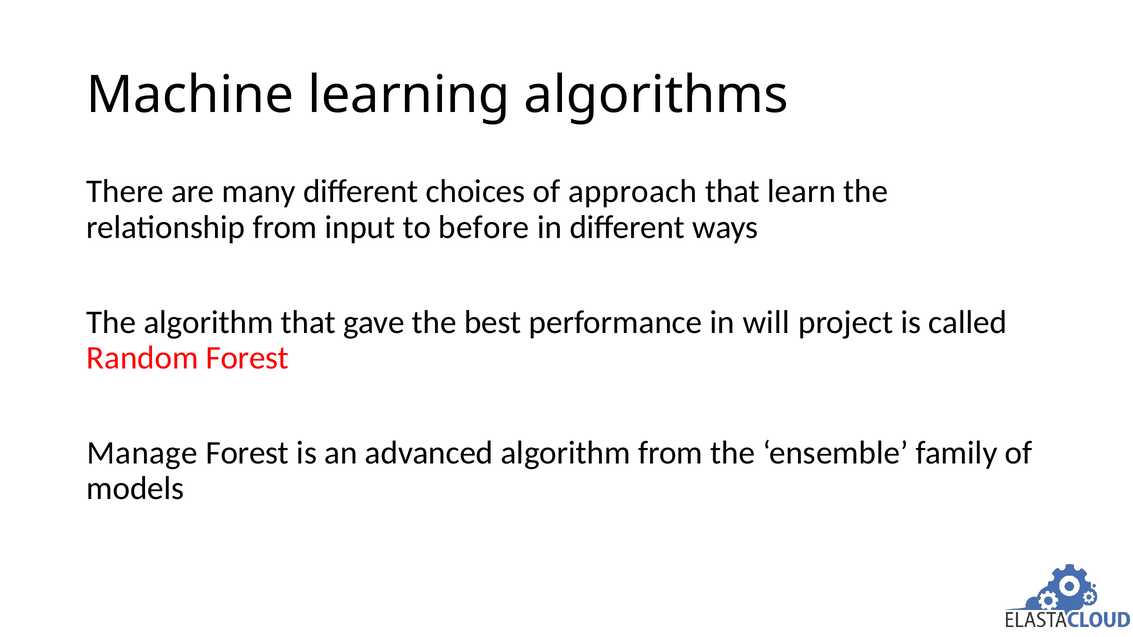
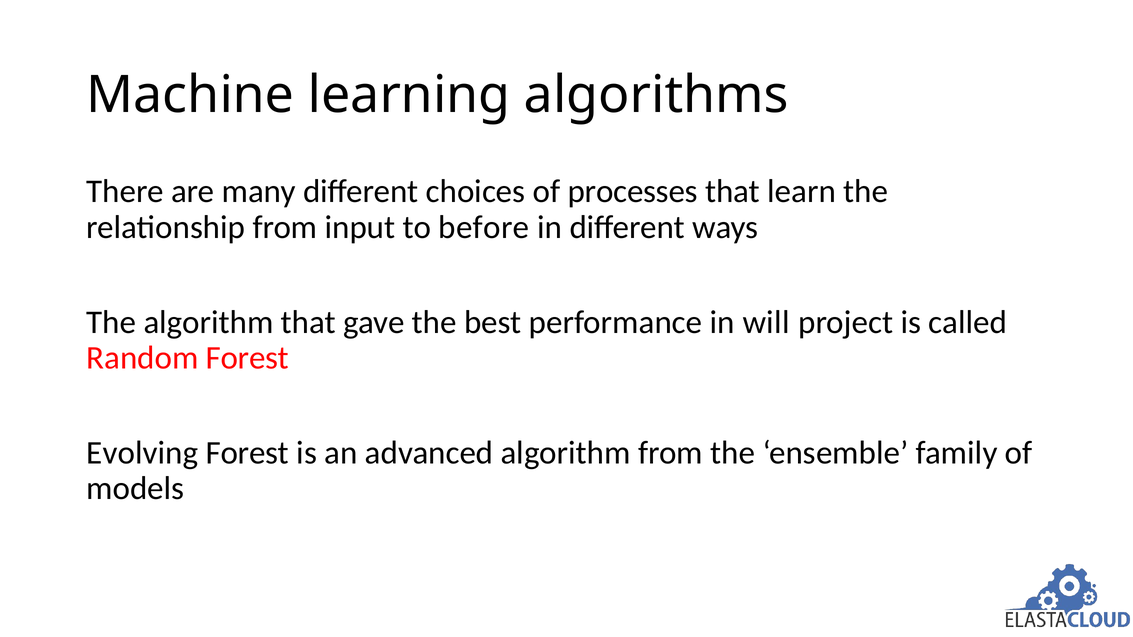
approach: approach -> processes (633, 192)
Manage: Manage -> Evolving (142, 453)
